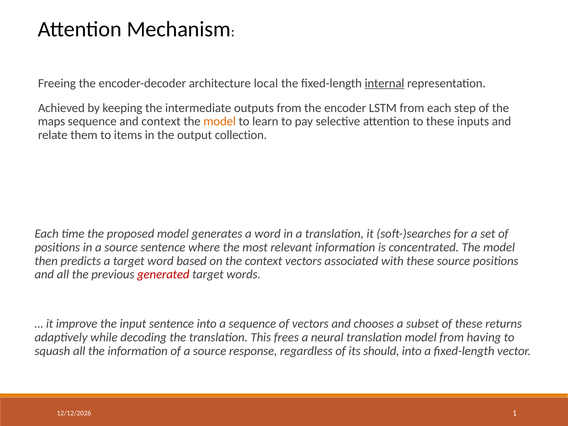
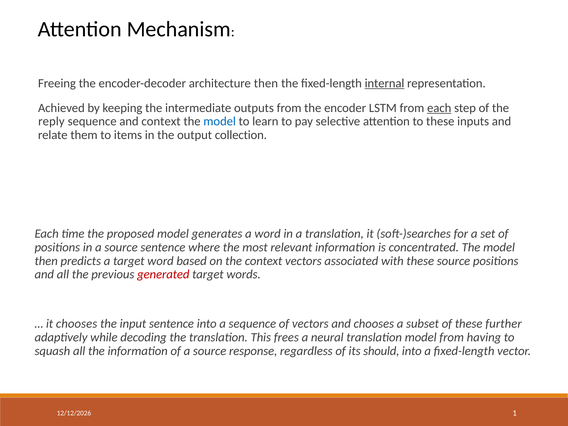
architecture local: local -> then (266, 83)
each underline: none -> present (439, 108)
maps: maps -> reply (51, 121)
model colour: orange -> blue (220, 121)
it improve: improve -> chooses (77, 324)
returns: returns -> further (504, 324)
